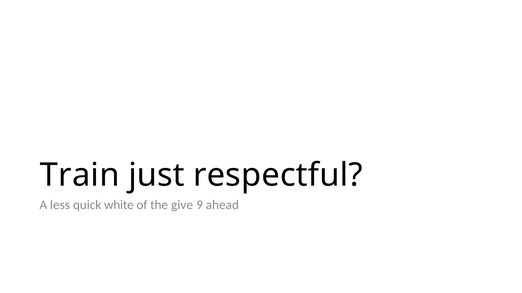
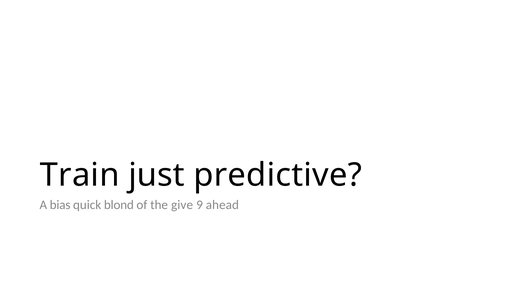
respectful: respectful -> predictive (278, 176)
less: less -> bias (60, 205)
white: white -> blond (119, 205)
